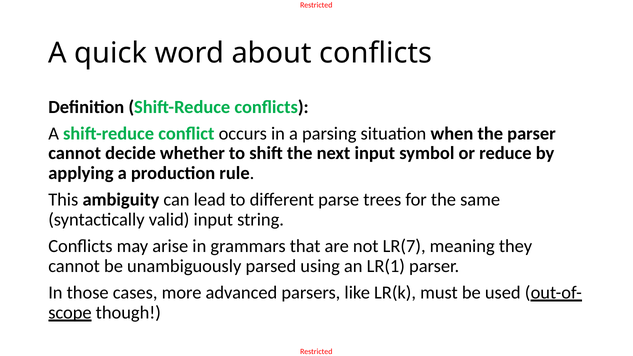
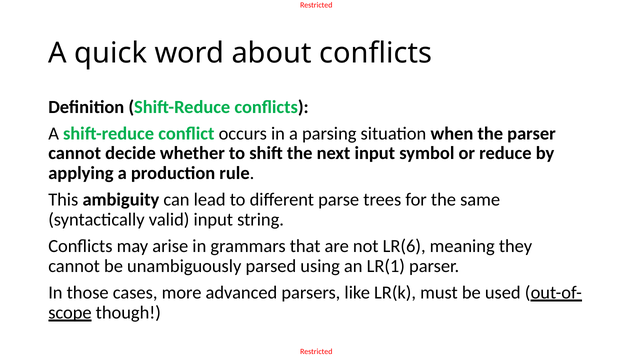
LR(7: LR(7 -> LR(6 (404, 246)
